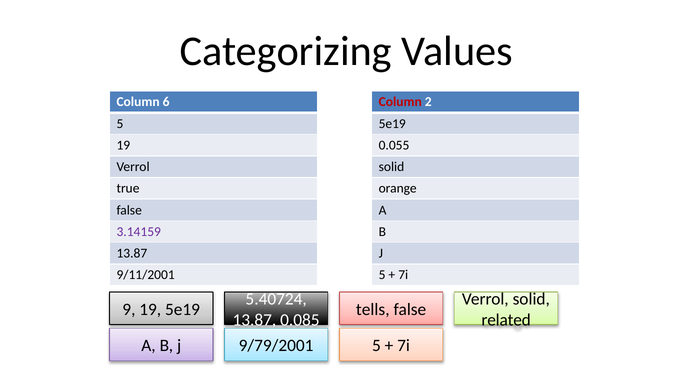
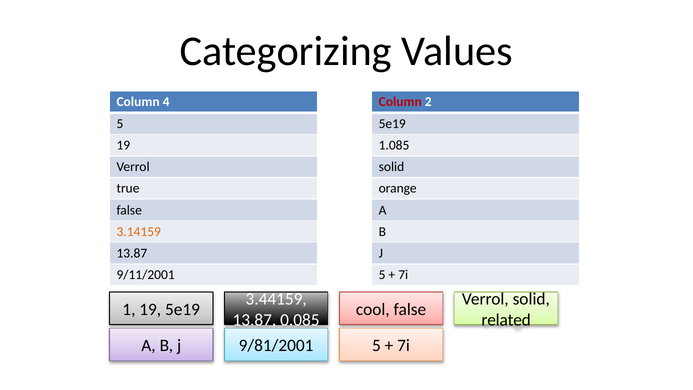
6: 6 -> 4 (166, 102)
0.055: 0.055 -> 1.085 (394, 145)
3.14159 colour: purple -> orange (139, 232)
5.40724: 5.40724 -> 3.44159 (276, 299)
9: 9 -> 1 (129, 309)
tells: tells -> cool (373, 309)
9/79/2001: 9/79/2001 -> 9/81/2001 (276, 346)
